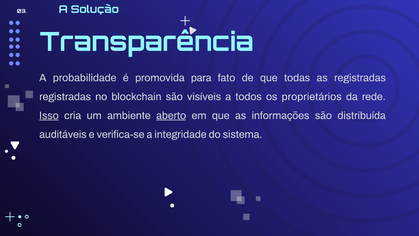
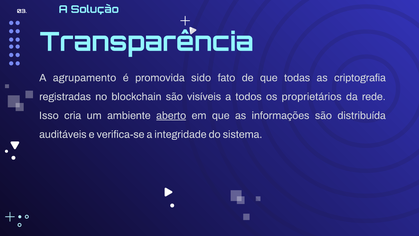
probabilidade: probabilidade -> agrupamento (85, 78)
para: para -> sido (201, 78)
as registradas: registradas -> criptografia (360, 78)
Isso underline: present -> none (49, 115)
